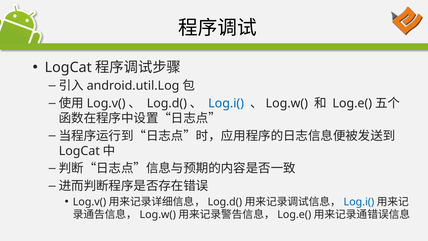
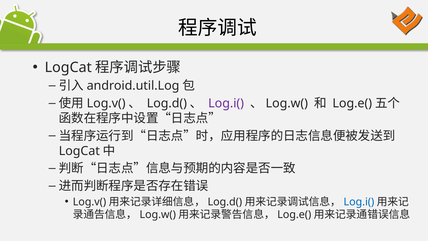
Log.i( colour: blue -> purple (226, 103)
